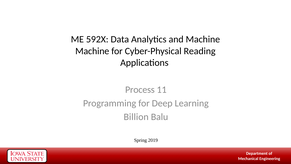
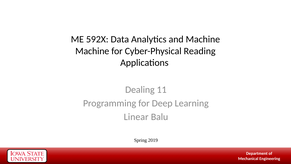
Process: Process -> Dealing (140, 89)
Billion: Billion -> Linear (136, 117)
